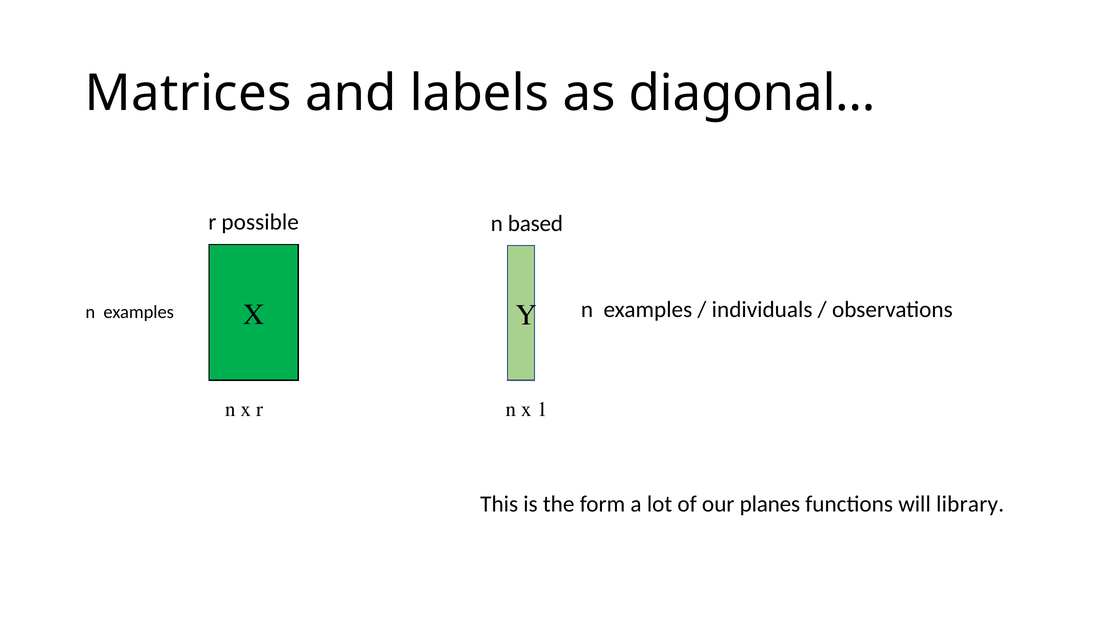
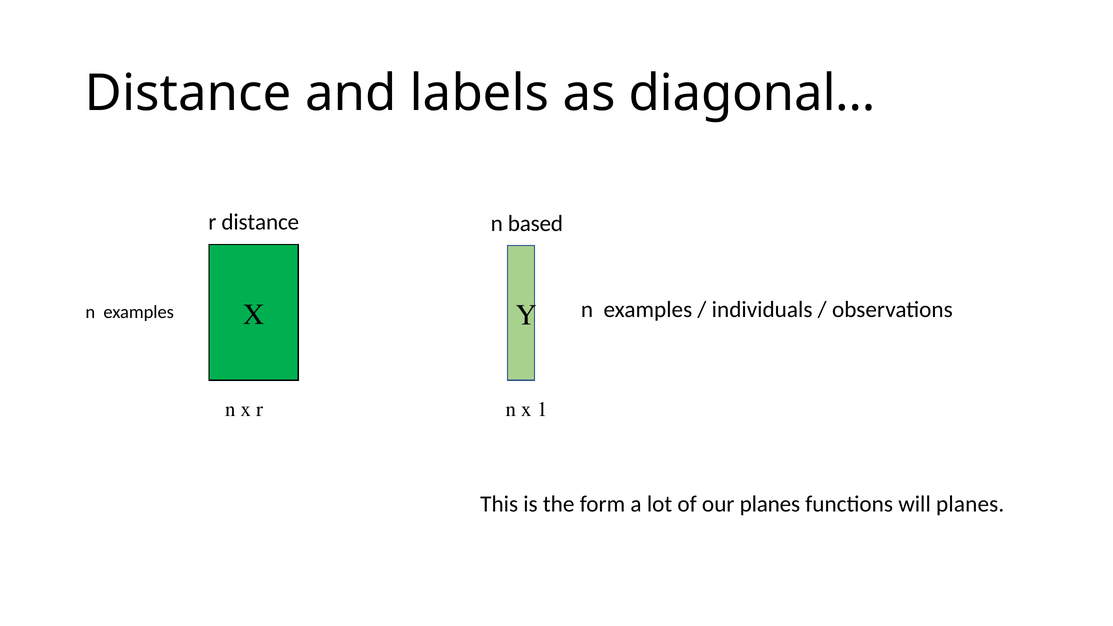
Matrices: Matrices -> Distance (188, 93)
r possible: possible -> distance (260, 222)
will library: library -> planes (970, 504)
